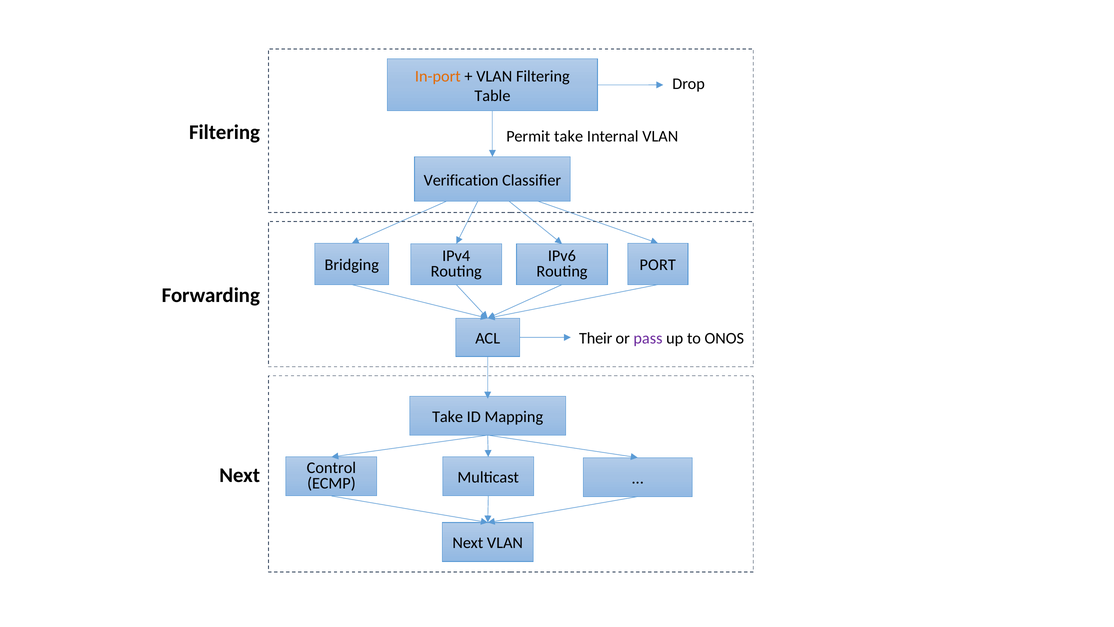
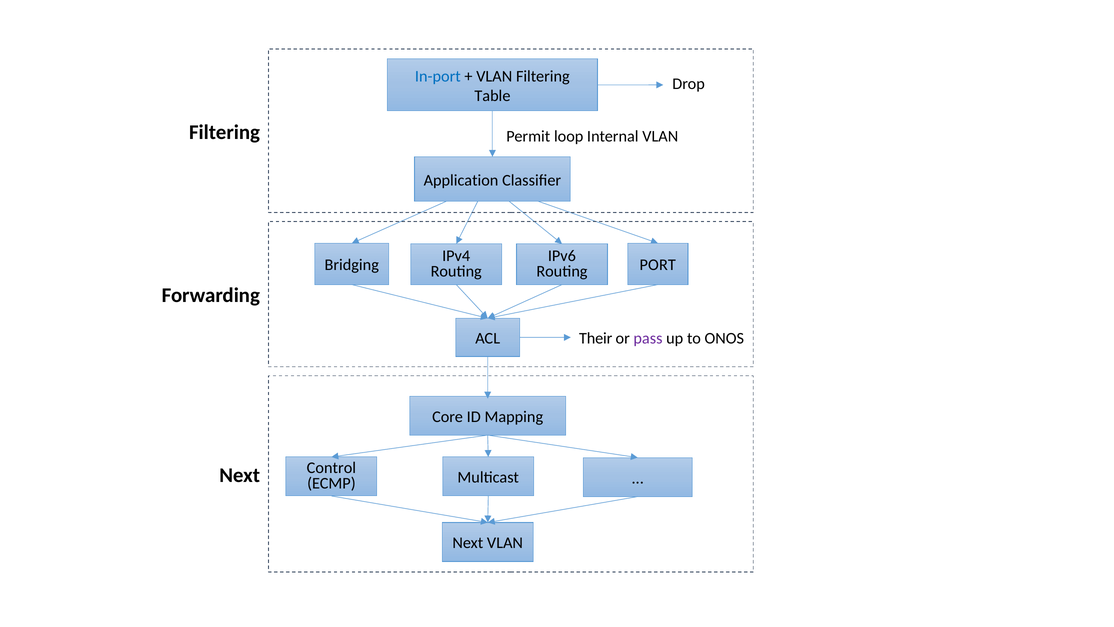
In-port colour: orange -> blue (438, 76)
Permit take: take -> loop (569, 136)
Verification: Verification -> Application (461, 180)
Take: Take -> Core (448, 416)
